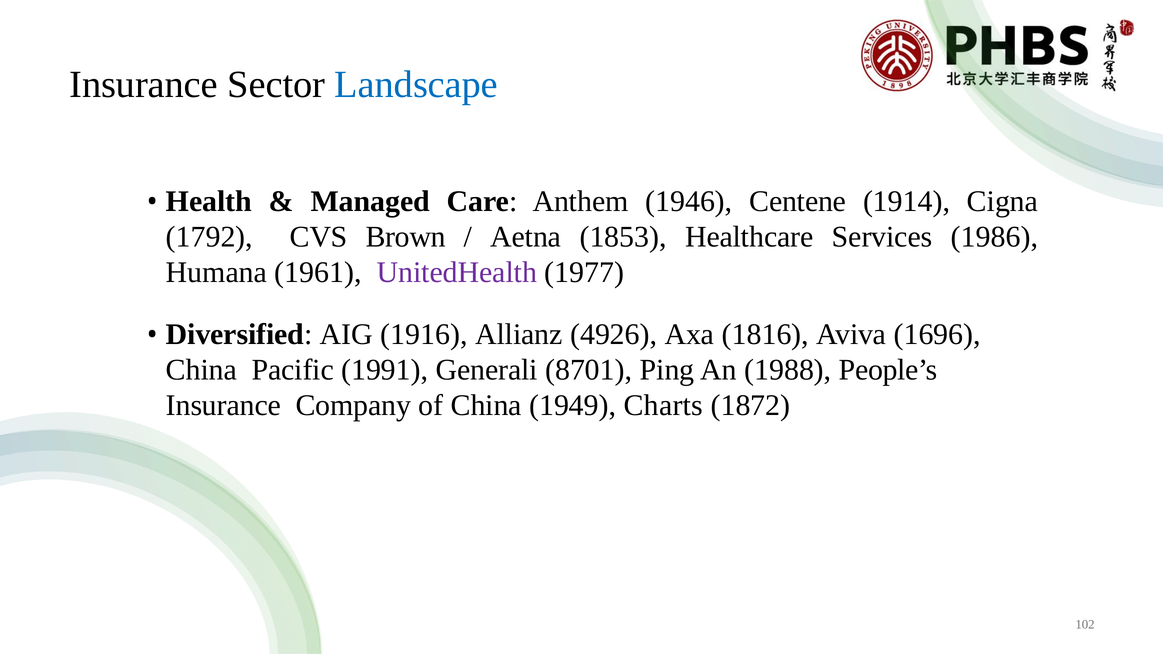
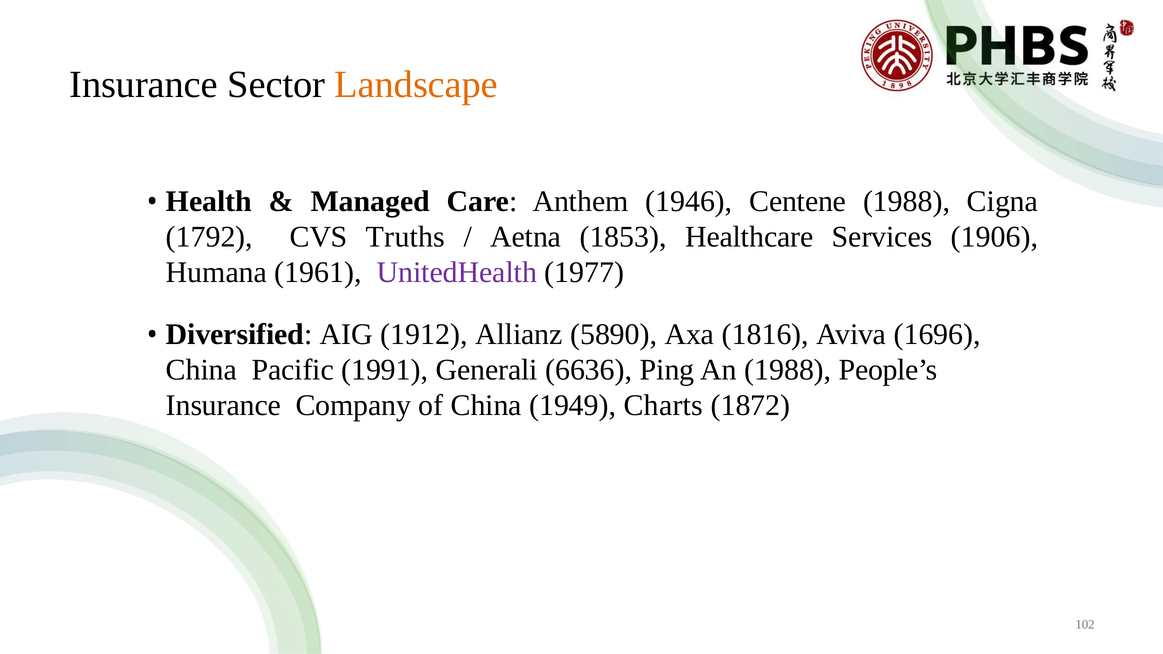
Landscape colour: blue -> orange (416, 85)
Centene 1914: 1914 -> 1988 (907, 201)
Brown: Brown -> Truths (405, 237)
1986: 1986 -> 1906 (994, 237)
1916: 1916 -> 1912 (424, 335)
4926: 4926 -> 5890 (614, 335)
8701: 8701 -> 6636 (589, 370)
